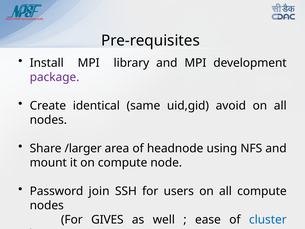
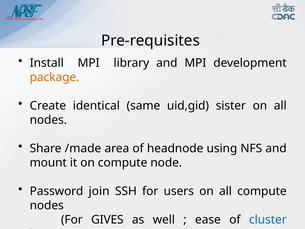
package colour: purple -> orange (55, 77)
avoid: avoid -> sister (231, 106)
/larger: /larger -> /made (83, 148)
